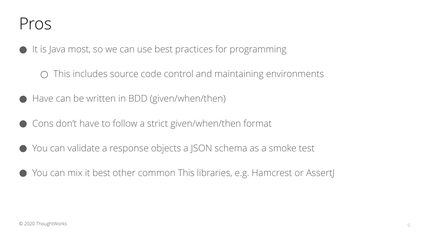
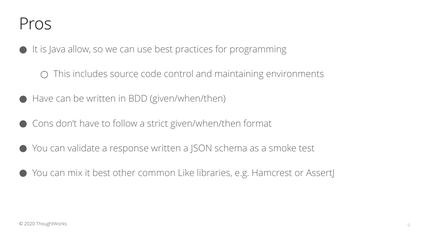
most: most -> allow (79, 49)
response objects: objects -> written (166, 148)
common This: This -> Like (186, 173)
